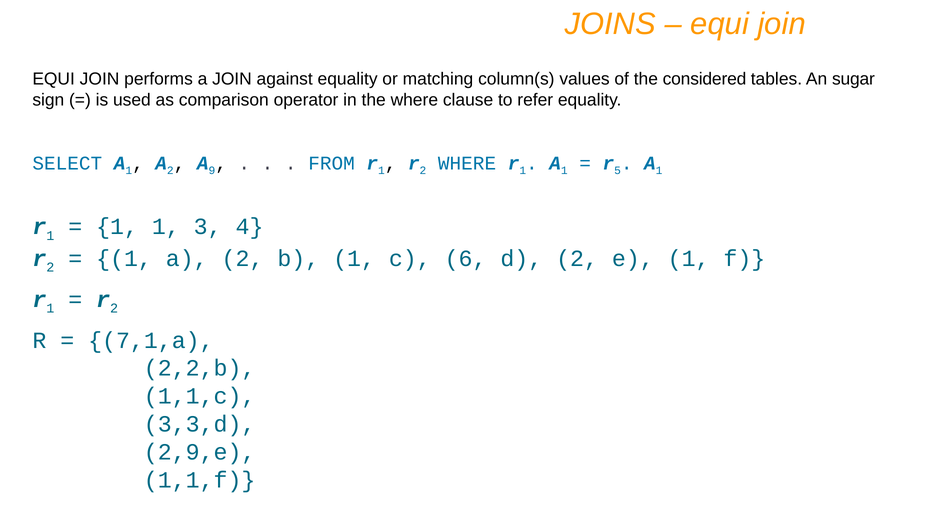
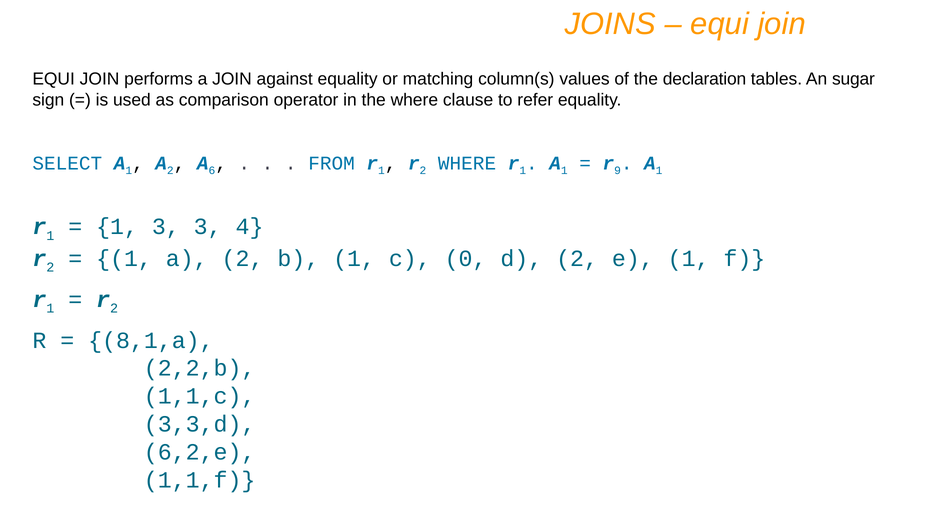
considered: considered -> declaration (705, 79)
9: 9 -> 6 (212, 171)
5: 5 -> 9 (618, 171)
1 1: 1 -> 3 (166, 226)
6: 6 -> 0 (466, 258)
7,1,a: 7,1,a -> 8,1,a (151, 340)
2,9,e: 2,9,e -> 6,2,e (200, 452)
